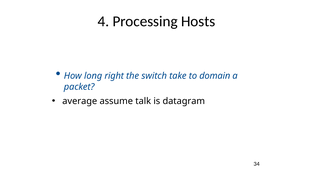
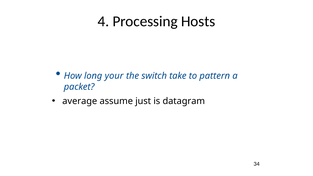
right: right -> your (114, 76)
domain: domain -> pattern (215, 76)
talk: talk -> just (143, 101)
